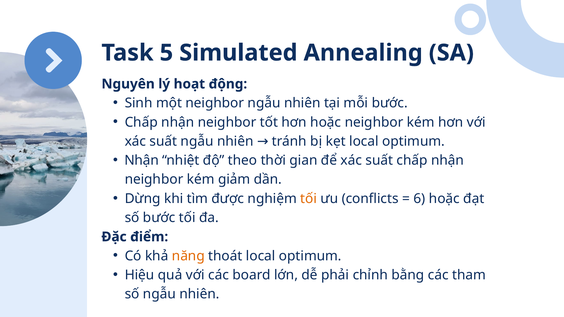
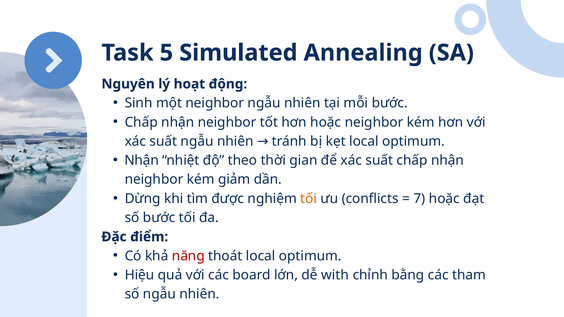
6: 6 -> 7 (419, 199)
năng colour: orange -> red (188, 256)
phải: phải -> with (335, 275)
